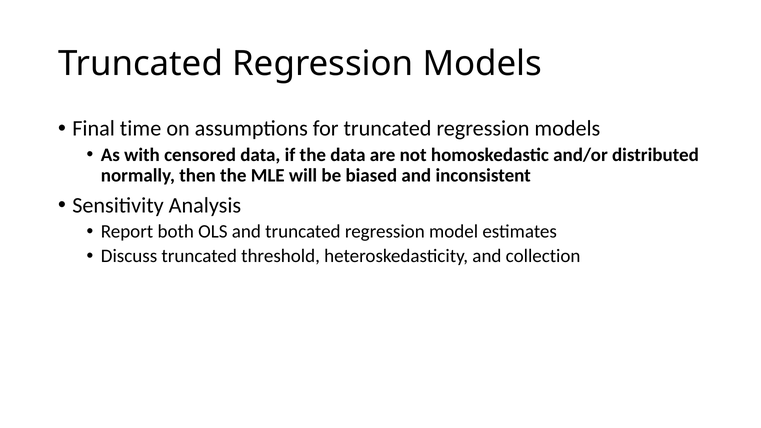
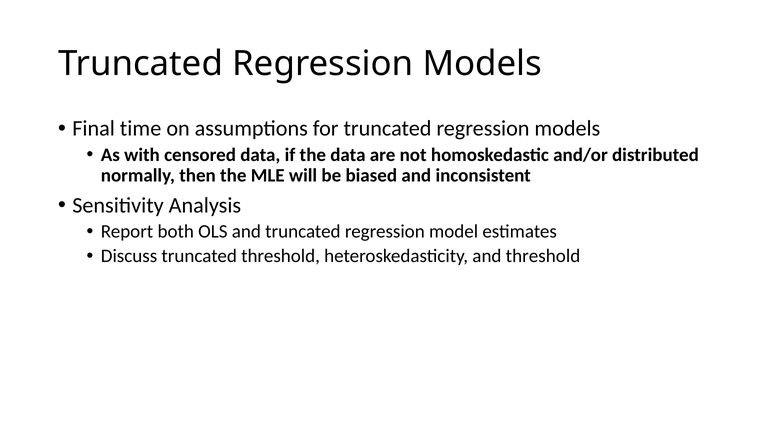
and collection: collection -> threshold (543, 256)
